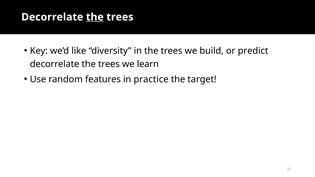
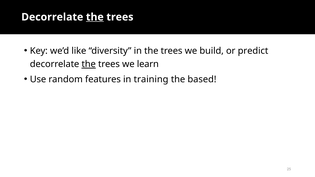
the underline: none -> present (89, 64)
practice: practice -> training (151, 79)
target: target -> based (202, 79)
